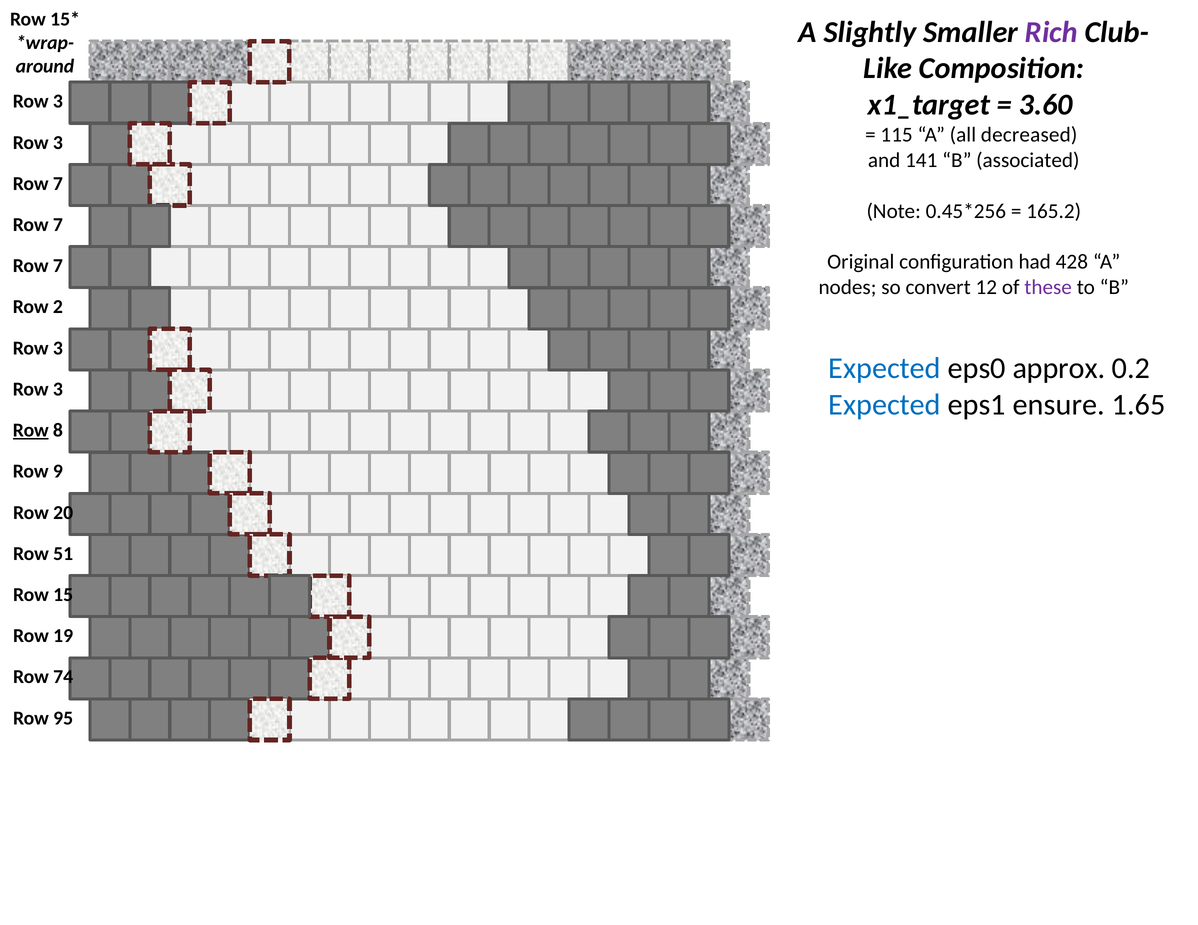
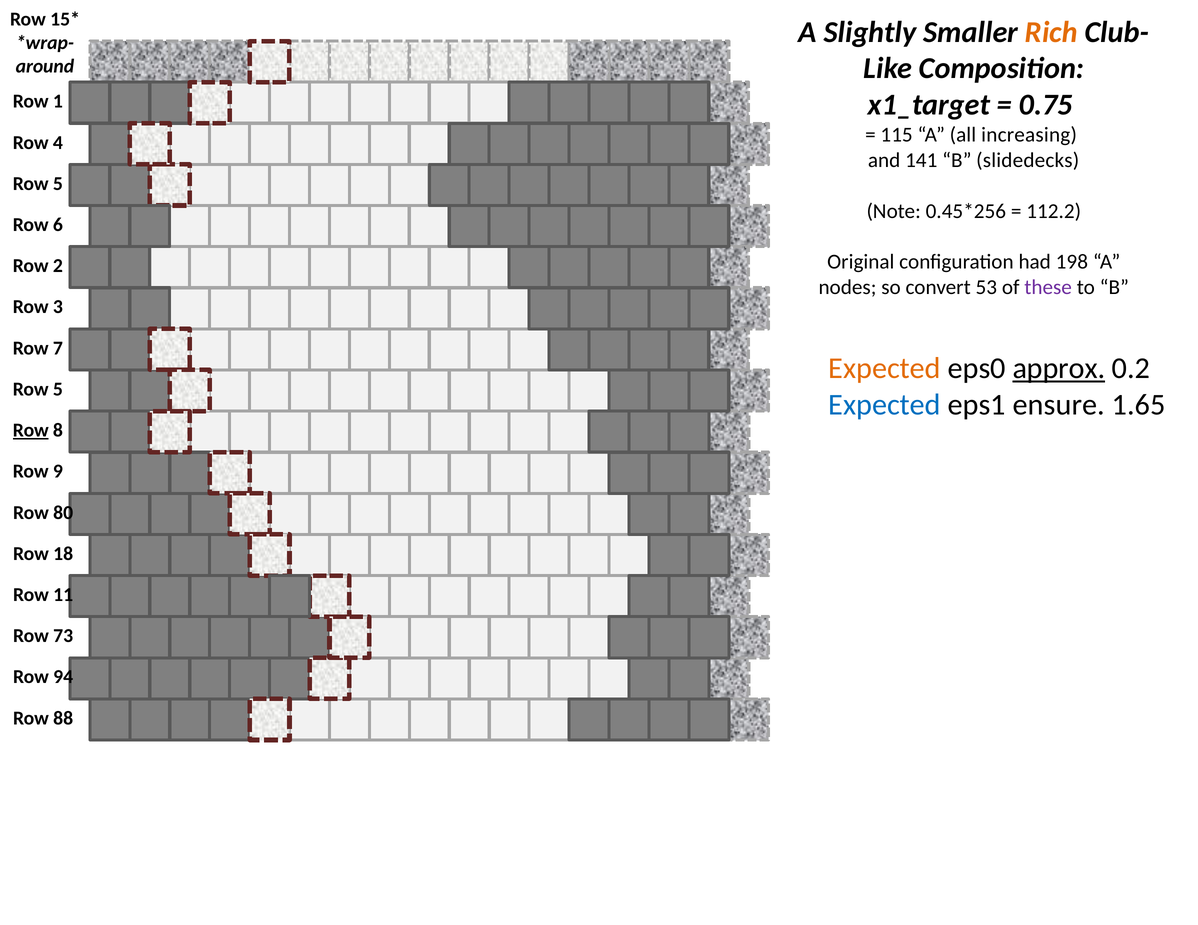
Rich colour: purple -> orange (1051, 32)
3.60: 3.60 -> 0.75 (1046, 105)
3: 3 -> 1 (58, 102)
decreased: decreased -> increasing (1029, 135)
3: 3 -> 4 (58, 143)
associated: associated -> slidedecks (1028, 160)
7: 7 -> 5 (58, 184)
165.2: 165.2 -> 112.2 (1054, 211)
7: 7 -> 6 (58, 225)
428: 428 -> 198 (1072, 262)
7: 7 -> 2 (58, 266)
12: 12 -> 53 (986, 287)
2: 2 -> 3 (58, 307)
3: 3 -> 7 (58, 348)
Expected colour: blue -> orange (885, 369)
approx underline: none -> present (1059, 369)
3: 3 -> 5 (58, 390)
20: 20 -> 80 (63, 513)
51: 51 -> 18 (63, 554)
15: 15 -> 11 (63, 595)
19: 19 -> 73 (63, 636)
74: 74 -> 94 (63, 678)
95: 95 -> 88 (63, 719)
